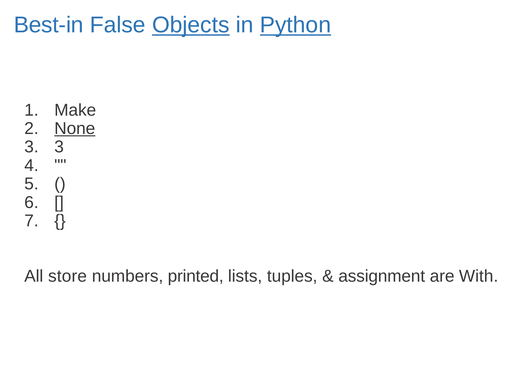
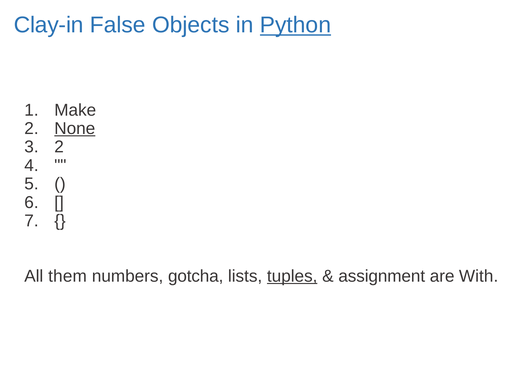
Best-in: Best-in -> Clay-in (49, 25)
Objects underline: present -> none (191, 25)
3: 3 -> 2 (59, 147)
store: store -> them (68, 277)
printed: printed -> gotcha (196, 277)
tuples underline: none -> present (292, 277)
